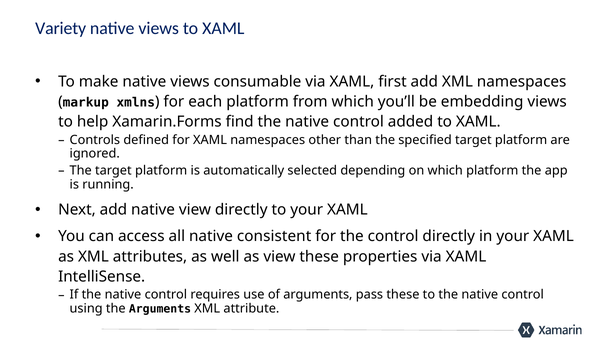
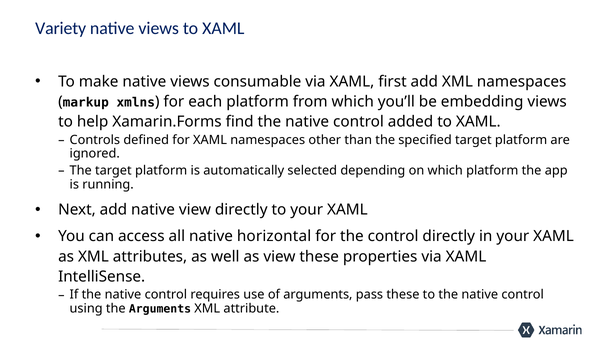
consistent: consistent -> horizontal (274, 237)
